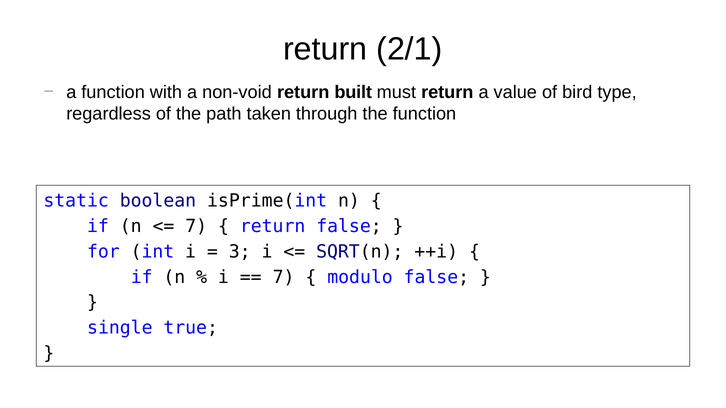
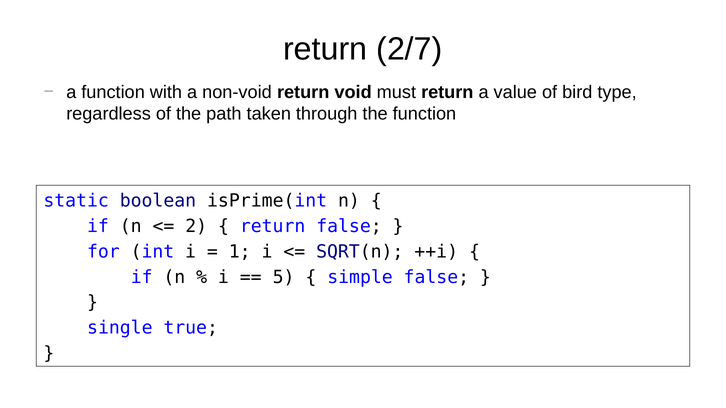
2/1: 2/1 -> 2/7 (409, 49)
built: built -> void (353, 92)
7: 7 -> 2 (196, 226)
3: 3 -> 1 (240, 252)
7: 7 -> 5 (284, 277)
modulo: modulo -> simple (360, 277)
